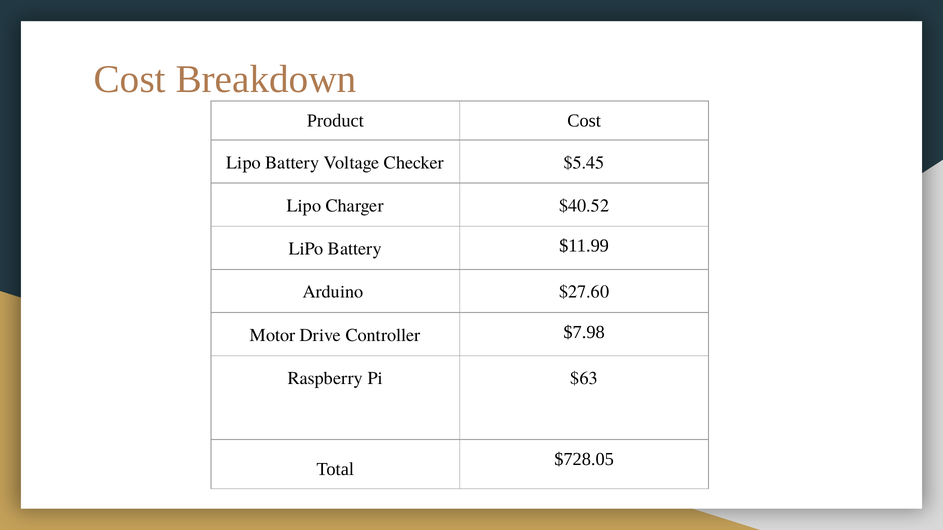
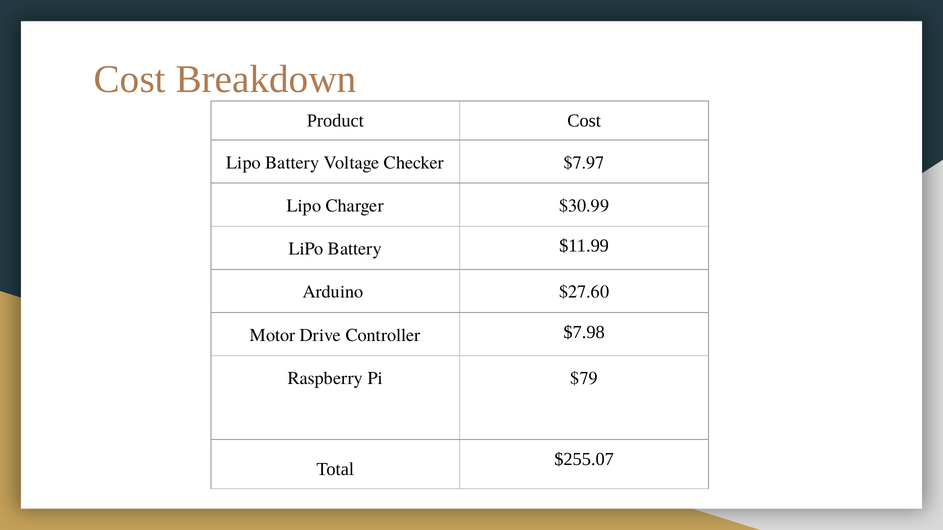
$5.45: $5.45 -> $7.97 (584, 163)
$40.52: $40.52 -> $30.99 (584, 206)
$63: $63 -> $79 (584, 379)
$728.05: $728.05 -> $255.07 (584, 460)
